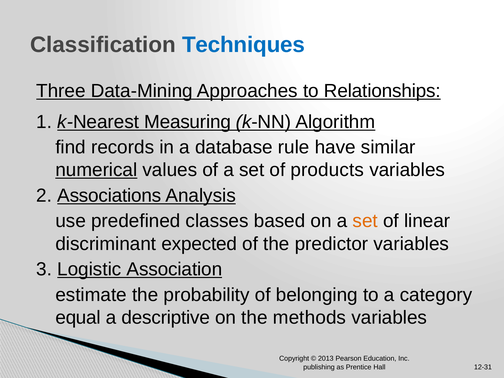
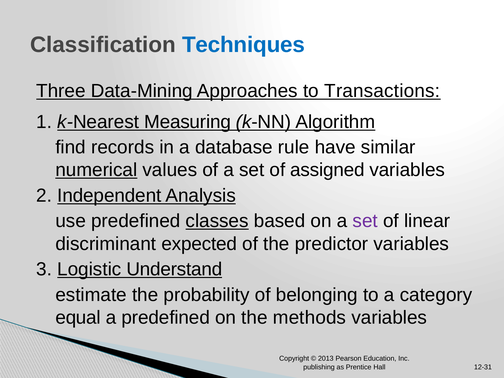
Relationships: Relationships -> Transactions (382, 91)
products: products -> assigned (327, 170)
Associations: Associations -> Independent (109, 196)
classes underline: none -> present (217, 221)
set colour: orange -> purple (365, 221)
Association: Association -> Understand (174, 269)
a descriptive: descriptive -> predefined (166, 317)
